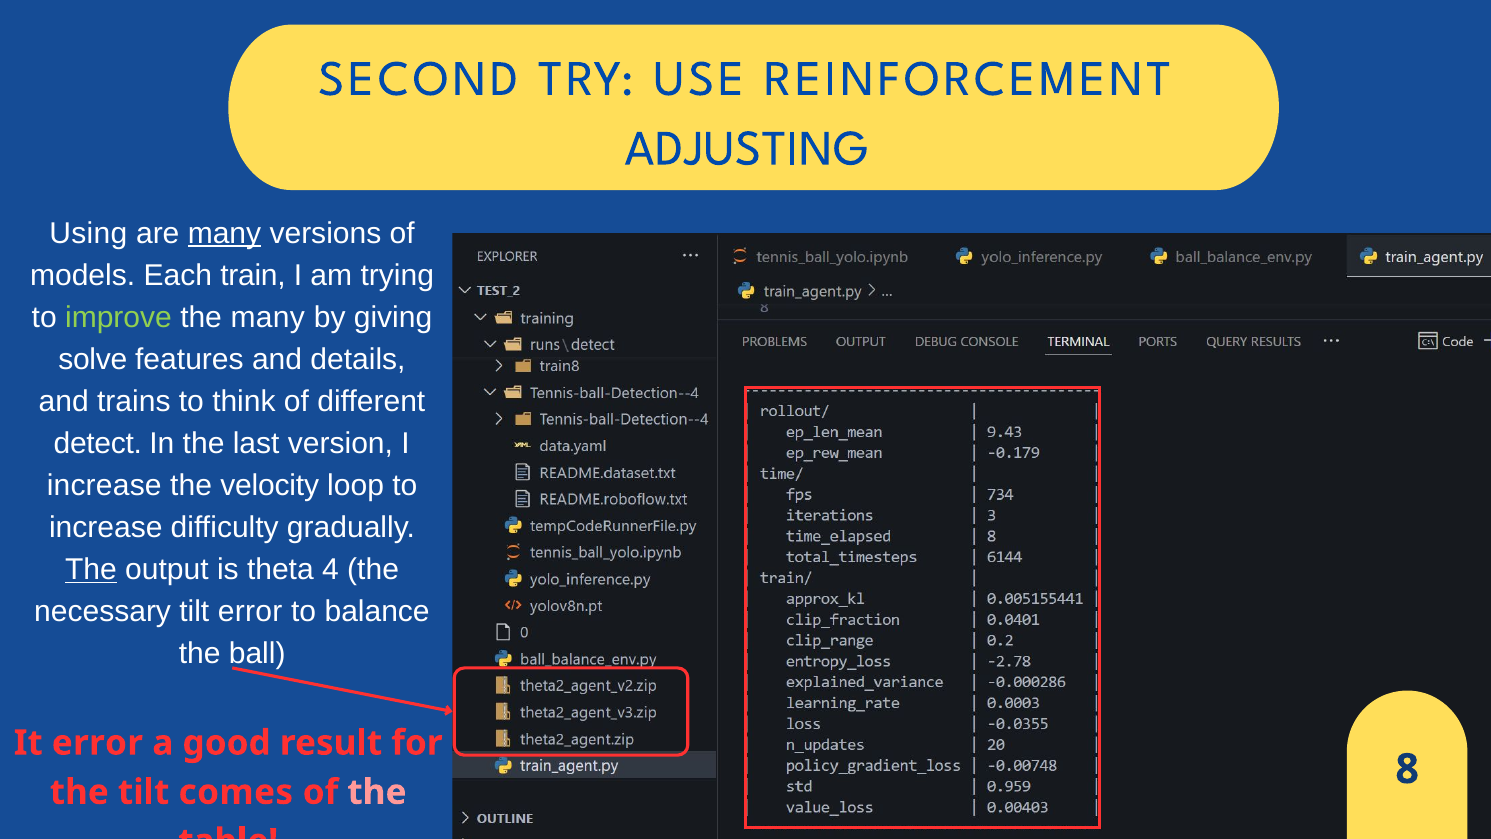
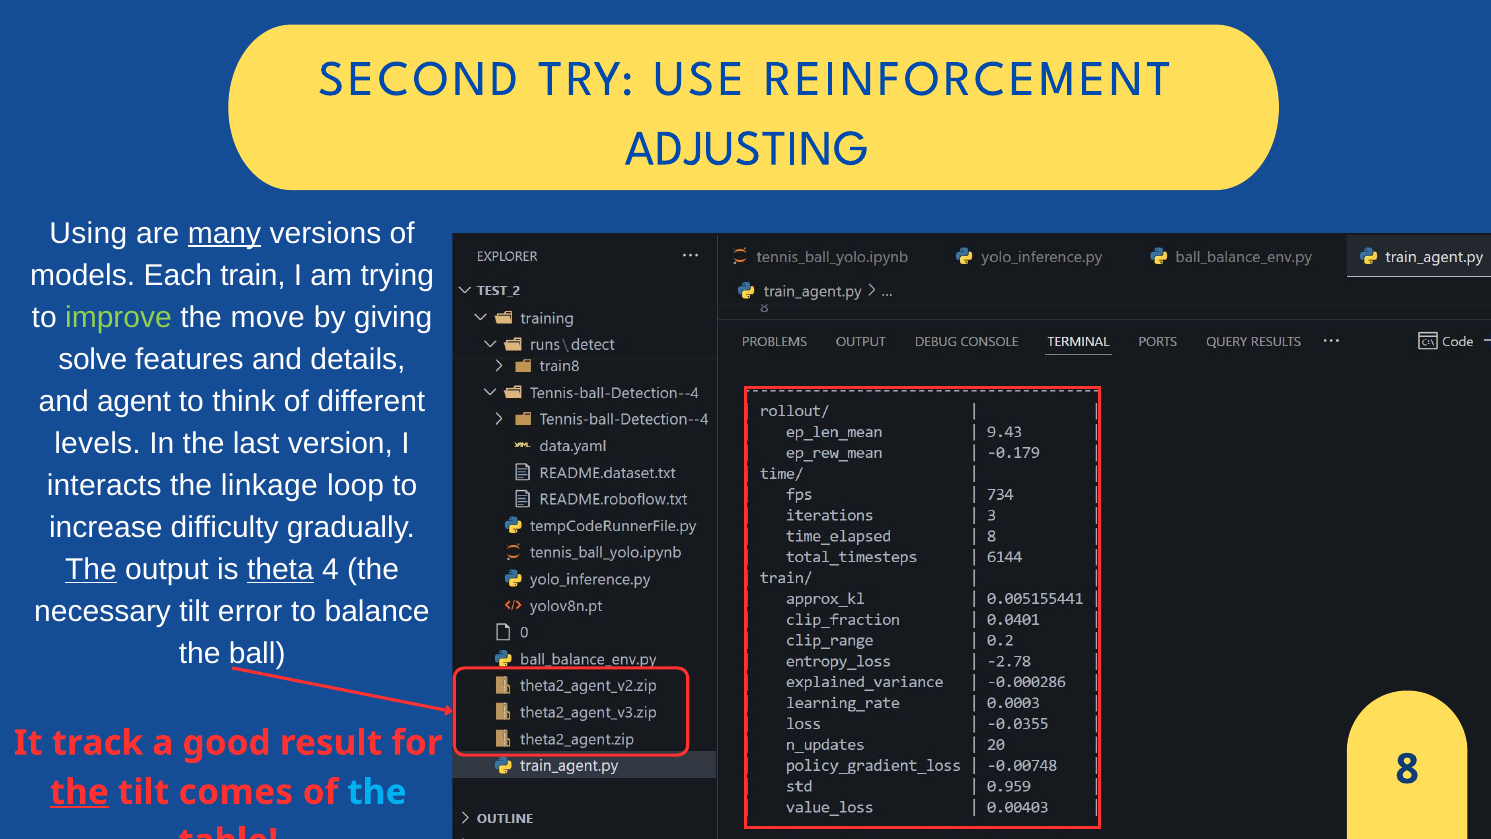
the many: many -> move (268, 317)
trains: trains -> agent (134, 401)
detect: detect -> levels (98, 443)
increase: increase -> interacts (104, 485)
velocity: velocity -> linkage (269, 485)
theta underline: none -> present (280, 569)
It error: error -> track (98, 743)
the underline: none -> present (79, 792)
the colour: pink -> light blue (377, 792)
